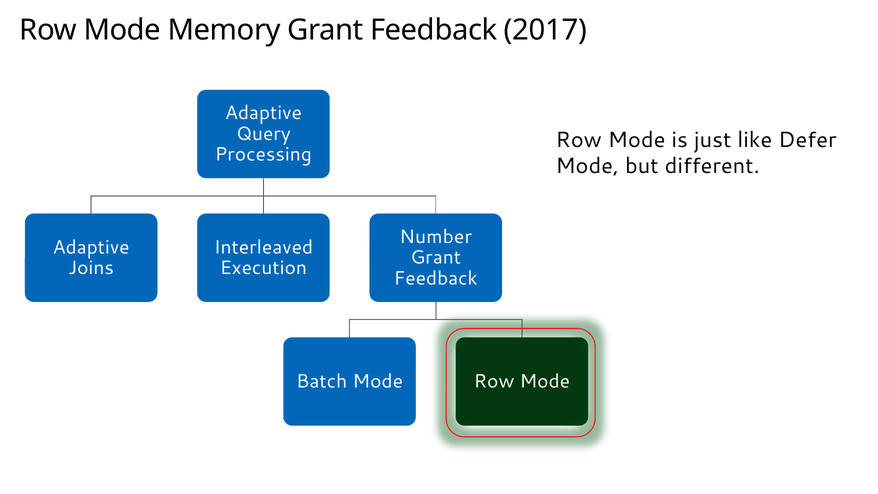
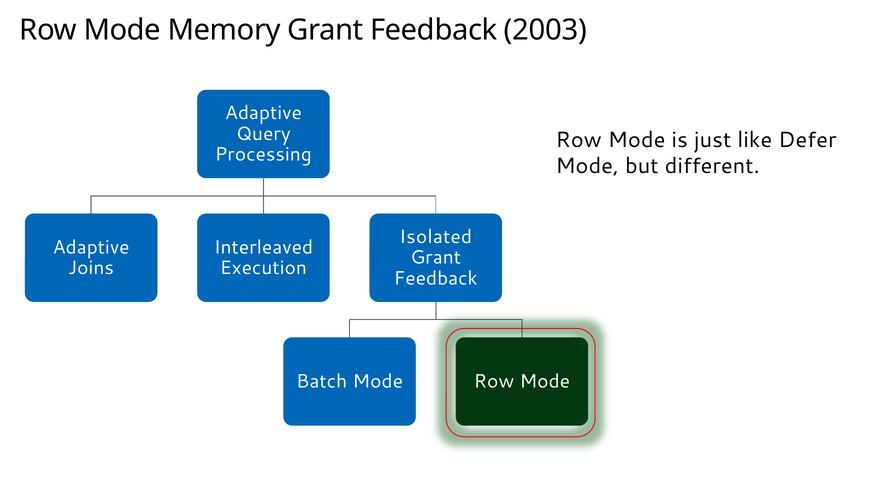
2017: 2017 -> 2003 (545, 30)
Number: Number -> Isolated (436, 237)
